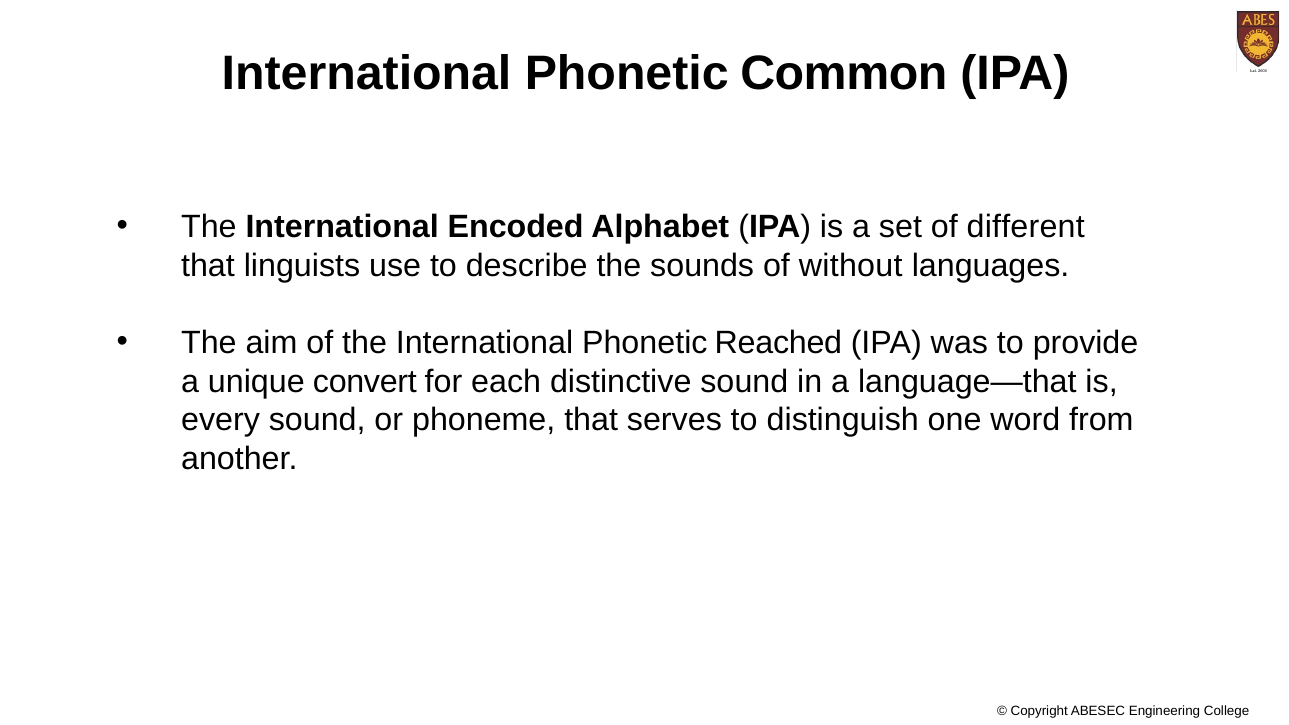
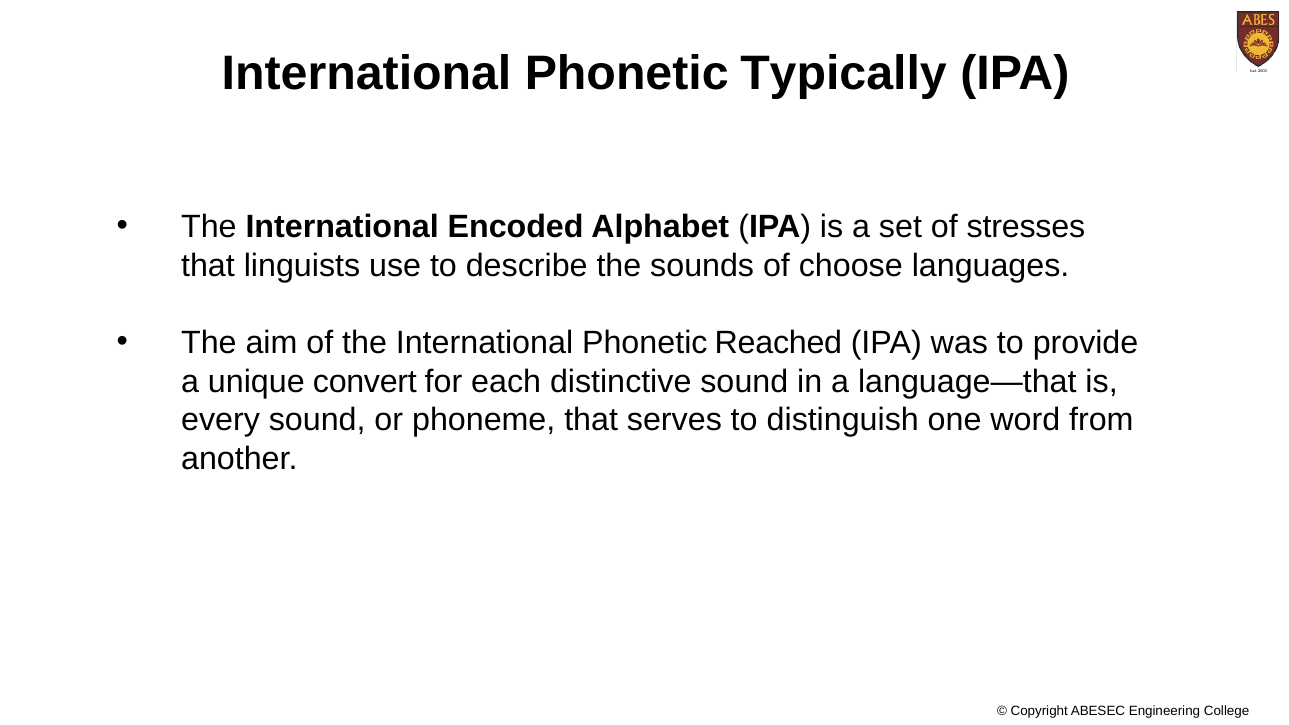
Common: Common -> Typically (844, 74)
different: different -> stresses (1026, 227)
without: without -> choose (851, 266)
